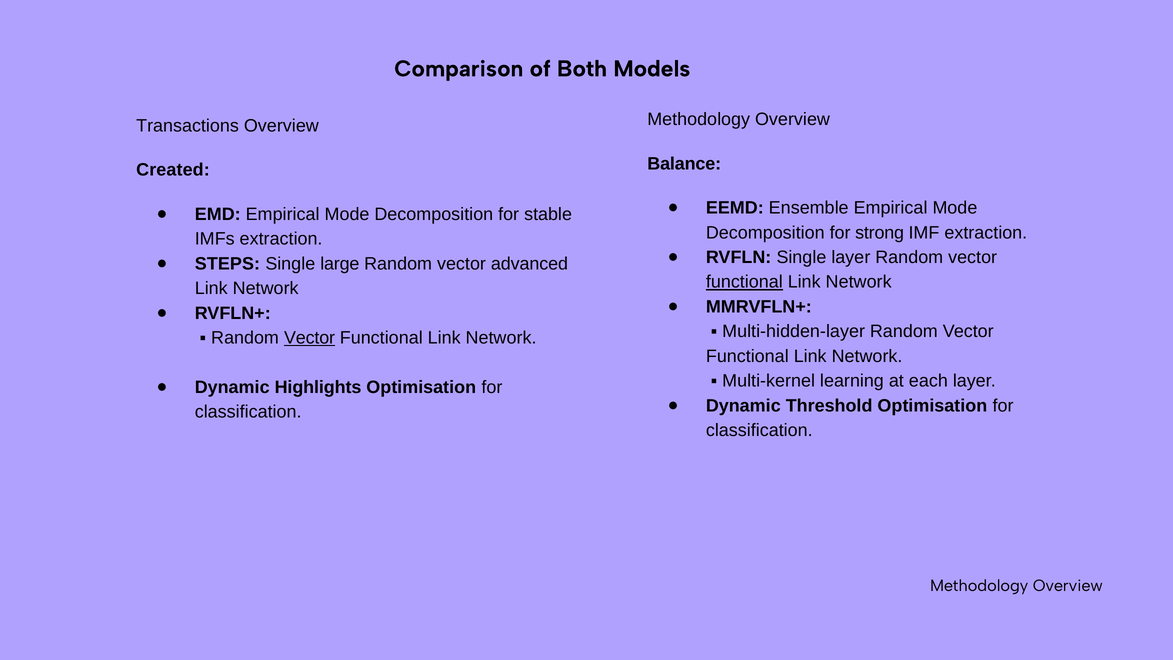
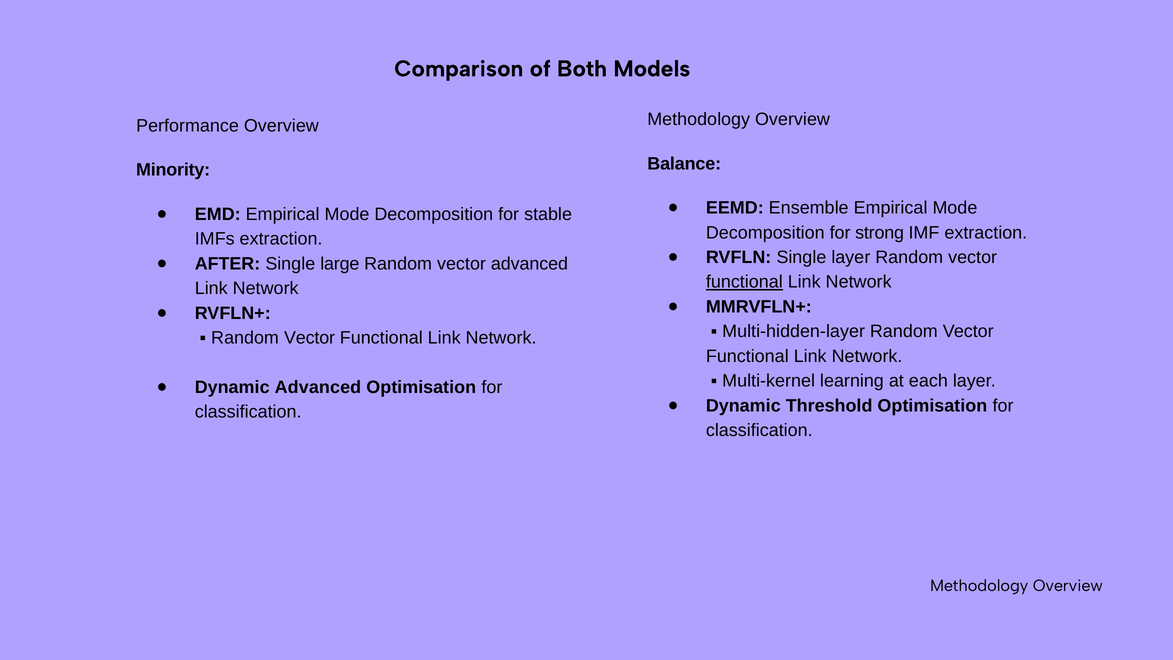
Transactions: Transactions -> Performance (188, 126)
Created: Created -> Minority (173, 170)
STEPS: STEPS -> AFTER (228, 264)
Vector underline: present -> none (310, 338)
Dynamic Highlights: Highlights -> Advanced (318, 387)
